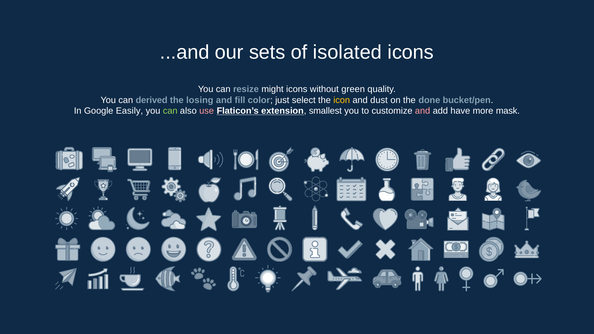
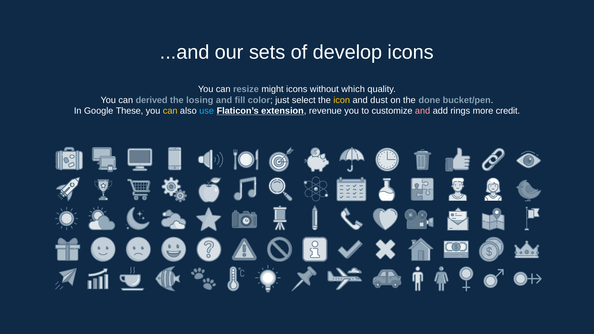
isolated: isolated -> develop (347, 52)
green: green -> which (353, 89)
Easily: Easily -> These (130, 111)
can colour: light green -> yellow (170, 111)
use colour: pink -> light blue (207, 111)
smallest: smallest -> revenue (325, 111)
have: have -> rings (460, 111)
mask: mask -> credit (508, 111)
